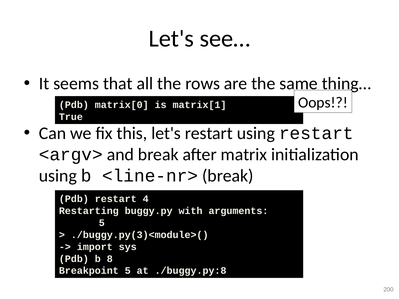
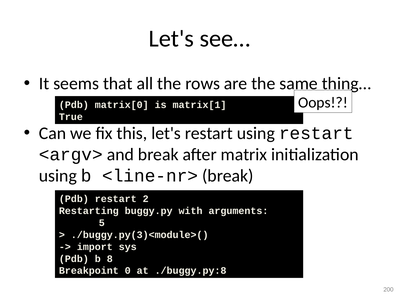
4: 4 -> 2 (146, 199)
Breakpoint 5: 5 -> 0 (128, 271)
